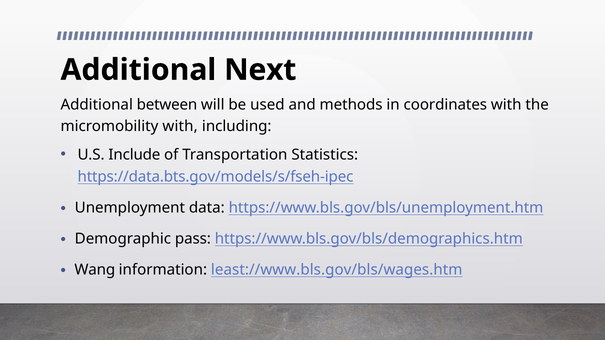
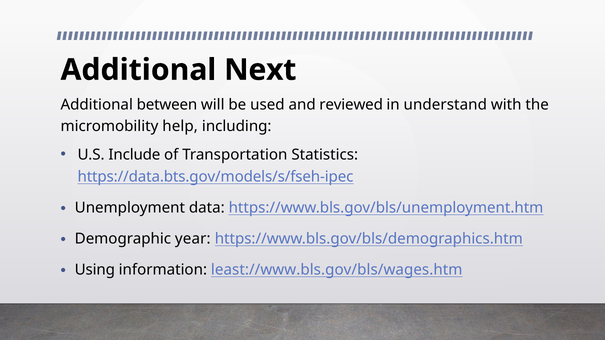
methods: methods -> reviewed (351, 105)
coordinates: coordinates -> understand (445, 105)
micromobility with: with -> help (180, 127)
pass: pass -> year (193, 239)
Wang: Wang -> Using (95, 270)
